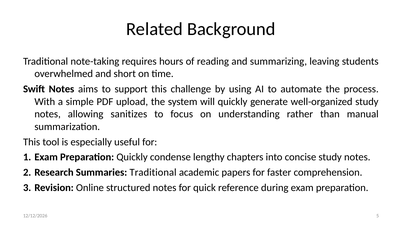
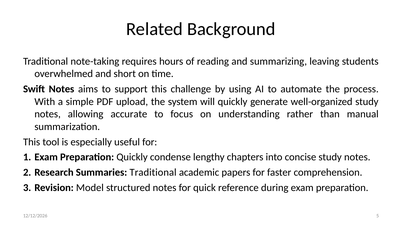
sanitizes: sanitizes -> accurate (129, 114)
Online: Online -> Model (90, 188)
